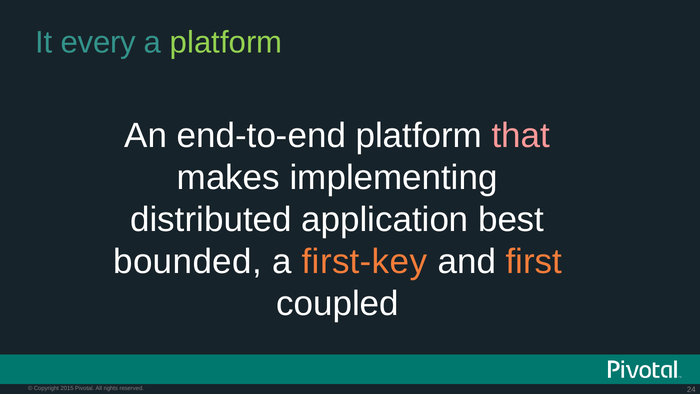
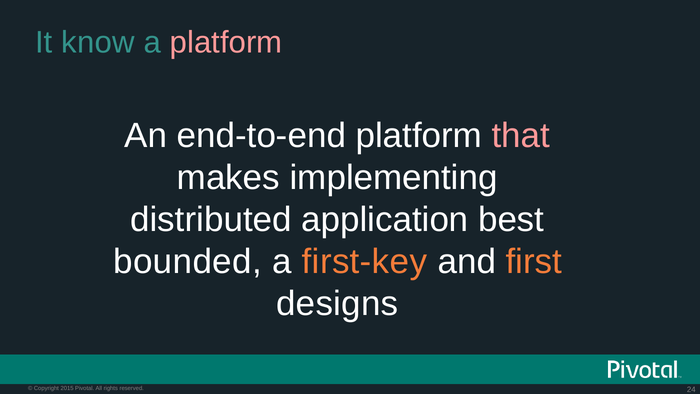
every: every -> know (98, 42)
platform colour: light green -> pink (226, 42)
coupled: coupled -> designs (337, 303)
